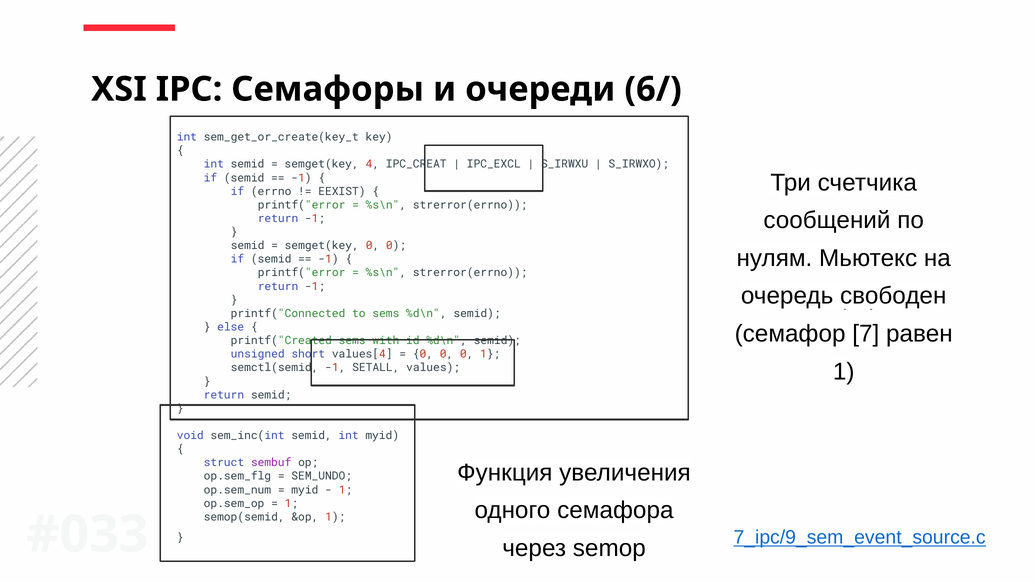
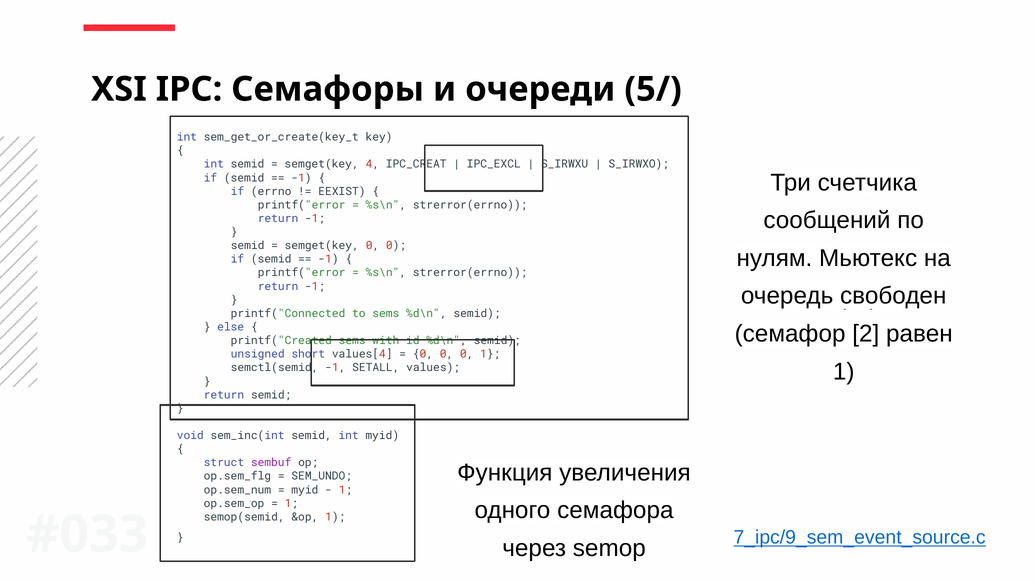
6/: 6/ -> 5/ (653, 89)
7: 7 -> 2 (866, 334)
